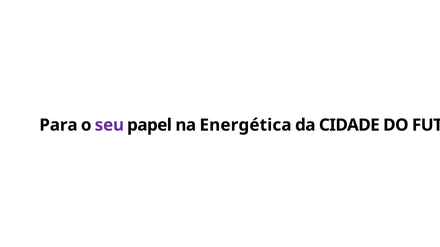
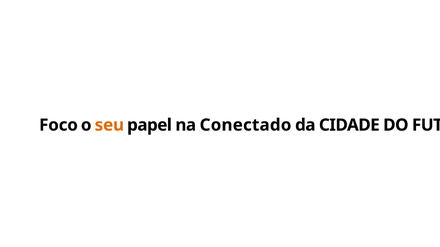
Para: Para -> Foco (58, 125)
seu colour: purple -> orange (109, 125)
Energética: Energética -> Conectado (246, 125)
